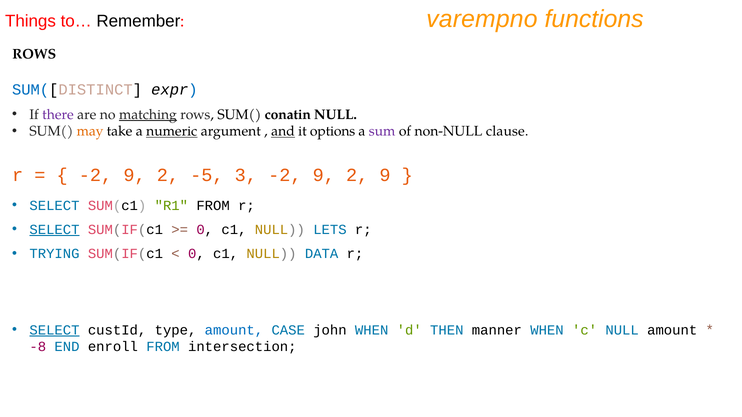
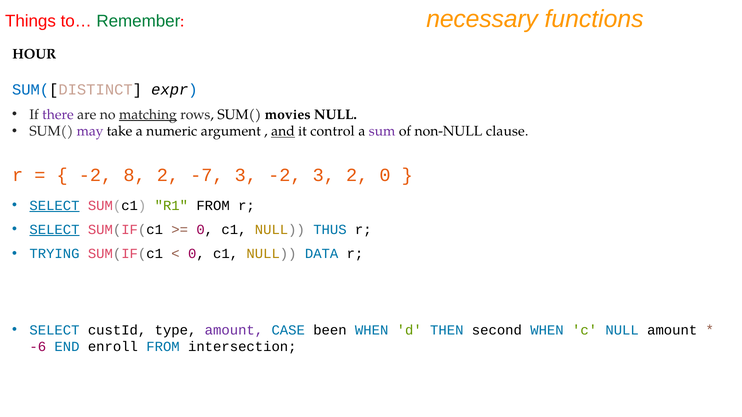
Remember colour: black -> green (138, 21)
varempno: varempno -> necessary (482, 19)
ROWS: ROWS -> HOUR (34, 54)
conatin: conatin -> movies (288, 115)
may colour: orange -> purple (90, 131)
numeric underline: present -> none (172, 131)
options: options -> control (332, 131)
9: 9 -> 8 (135, 175)
-5: -5 -> -7 (207, 175)
3 -2 9: 9 -> 3 (324, 175)
2 9: 9 -> 0 (385, 175)
SELECT underline: none -> present (54, 206)
LETS: LETS -> THUS (330, 230)
SELECT underline: present -> none (54, 330)
amount colour: blue -> purple (234, 330)
john: john -> been (330, 330)
manner: manner -> second (497, 330)
-8: -8 -> -6 (38, 347)
